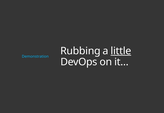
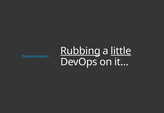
Rubbing underline: none -> present (80, 51)
